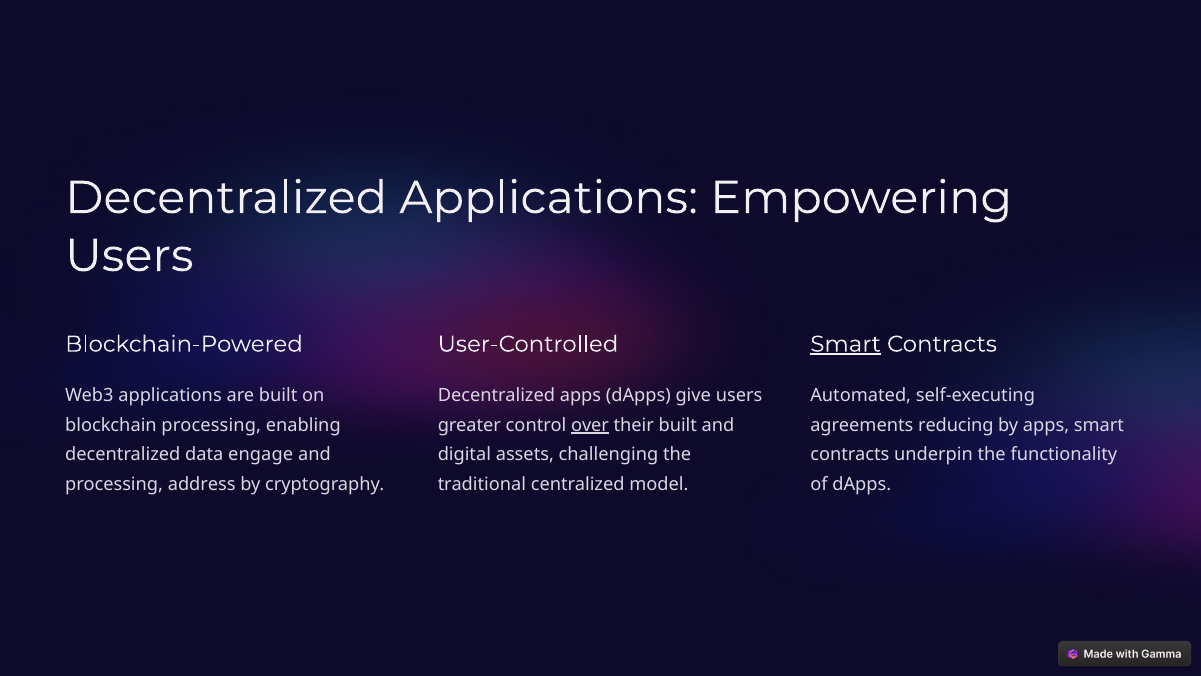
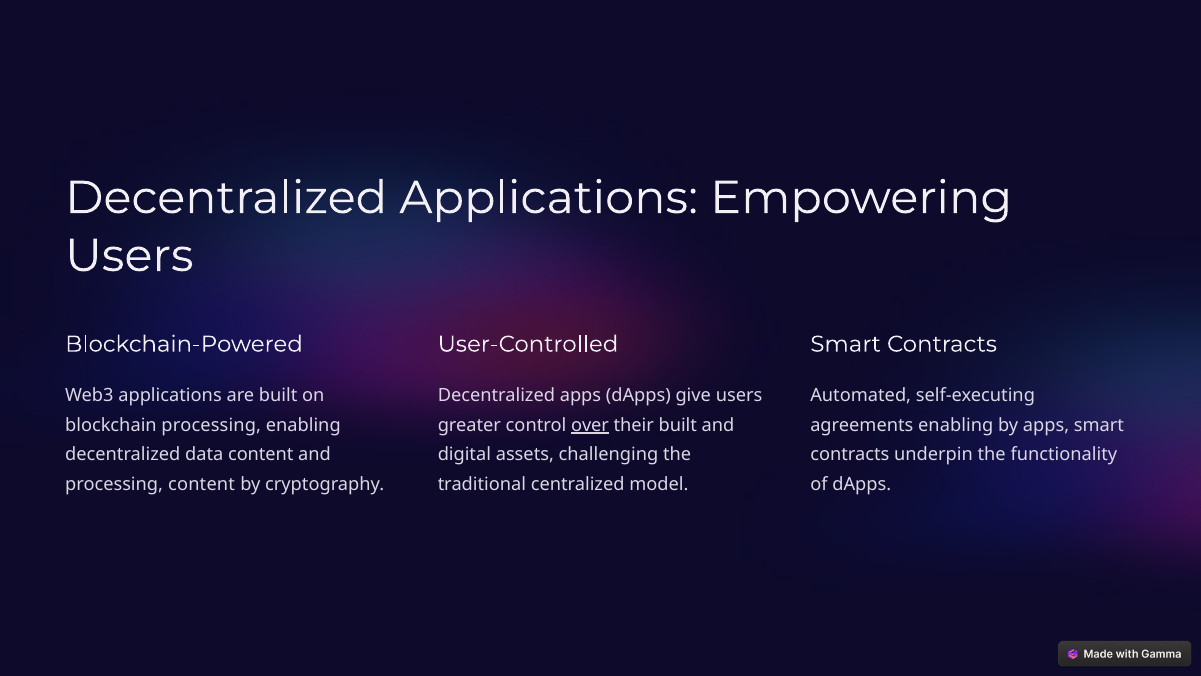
Smart underline: present -> none (846, 344)
agreements reducing: reducing -> enabling (956, 425)
data engage: engage -> content (261, 455)
processing address: address -> content (202, 484)
